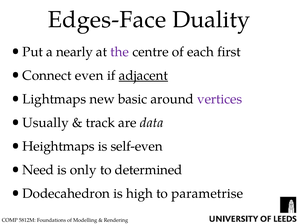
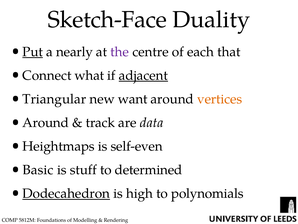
Edges-Face: Edges-Face -> Sketch-Face (107, 20)
Put underline: none -> present (33, 52)
first: first -> that (229, 52)
even: even -> what (89, 75)
Lightmaps: Lightmaps -> Triangular (54, 99)
basic: basic -> want (133, 99)
vertices colour: purple -> orange (220, 99)
Usually: Usually -> Around (46, 122)
Need: Need -> Basic (38, 170)
only: only -> stuff (83, 170)
Dodecahedron underline: none -> present (66, 193)
parametrise: parametrise -> polynomials (207, 193)
